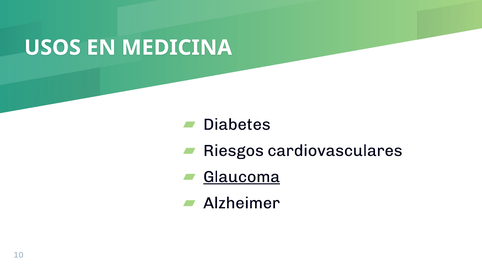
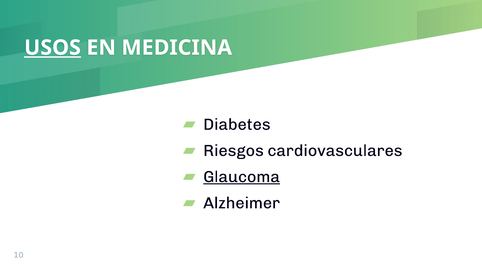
USOS underline: none -> present (52, 48)
